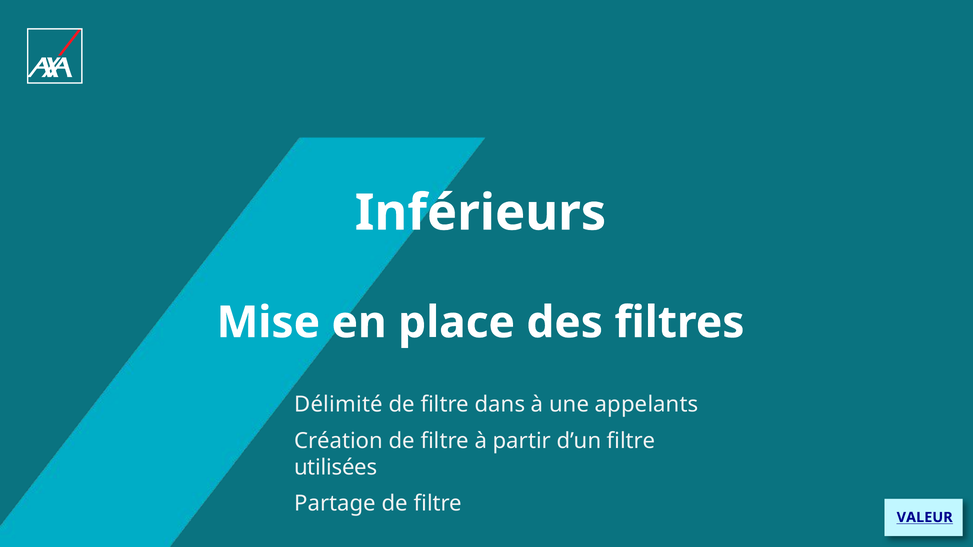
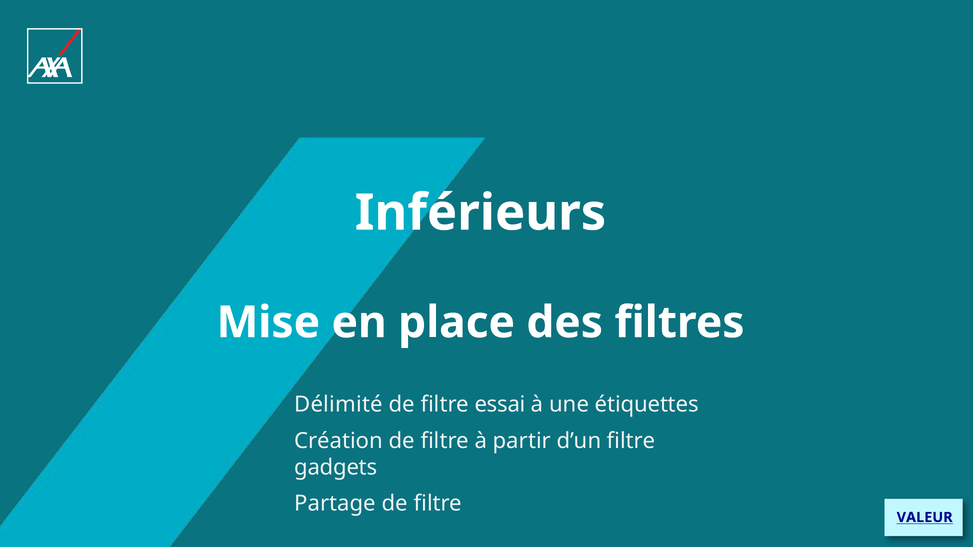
dans: dans -> essai (500, 405)
appelants: appelants -> étiquettes (647, 405)
utilisées: utilisées -> gadgets (336, 467)
